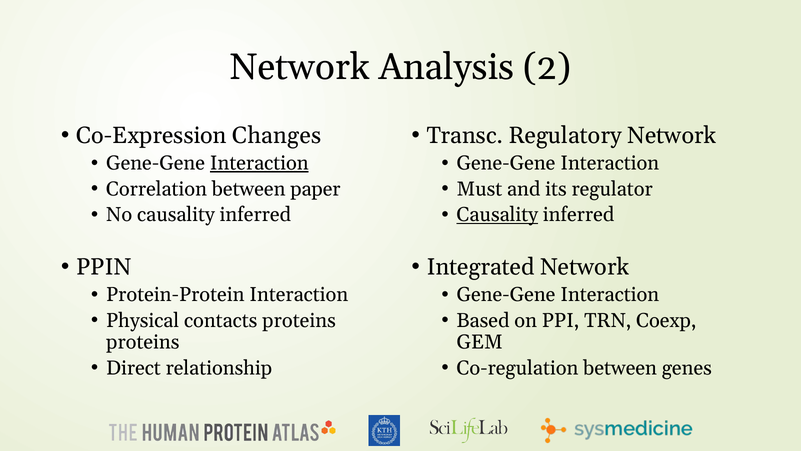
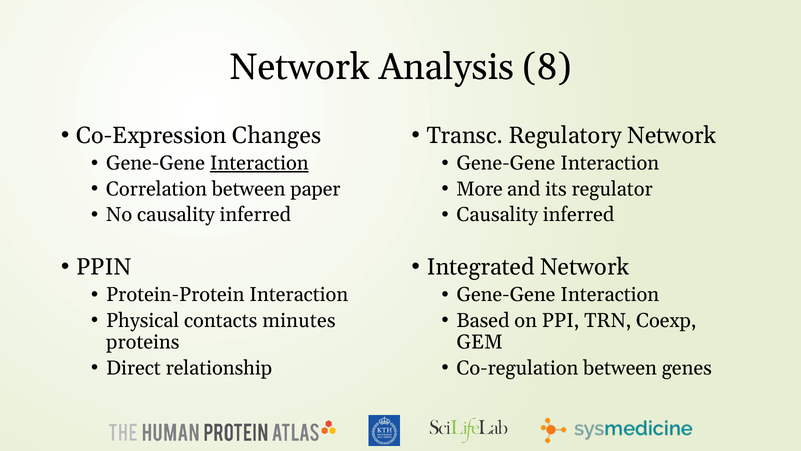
2: 2 -> 8 (547, 67)
Must: Must -> More (479, 189)
Causality underline: present -> none (497, 215)
contacts proteins: proteins -> minutes (299, 320)
